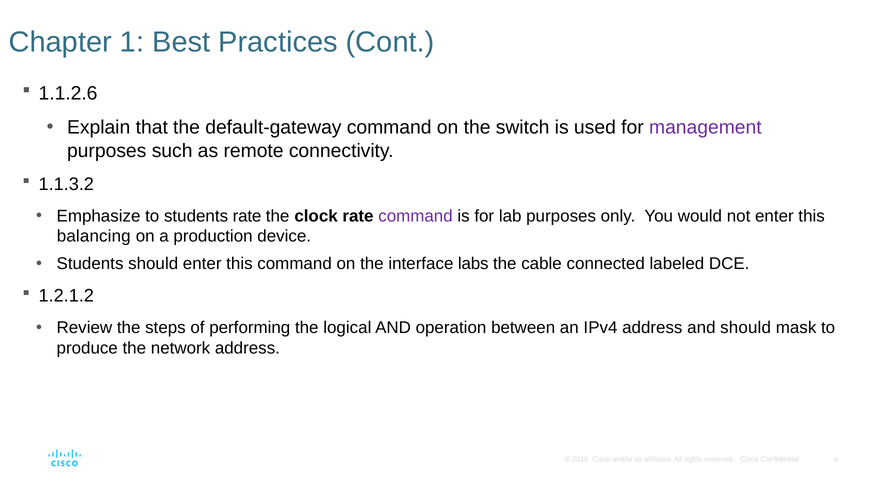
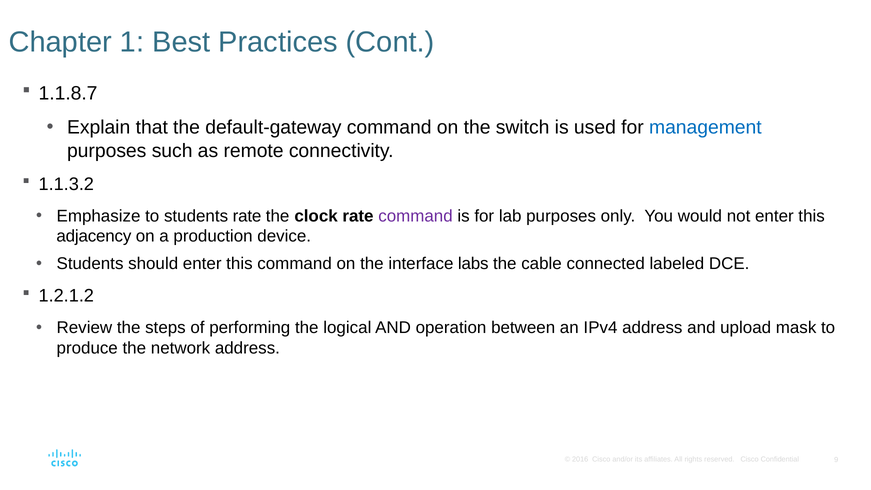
1.1.2.6: 1.1.2.6 -> 1.1.8.7 (68, 93)
management colour: purple -> blue (705, 128)
balancing: balancing -> adjacency (94, 236)
and should: should -> upload (746, 328)
